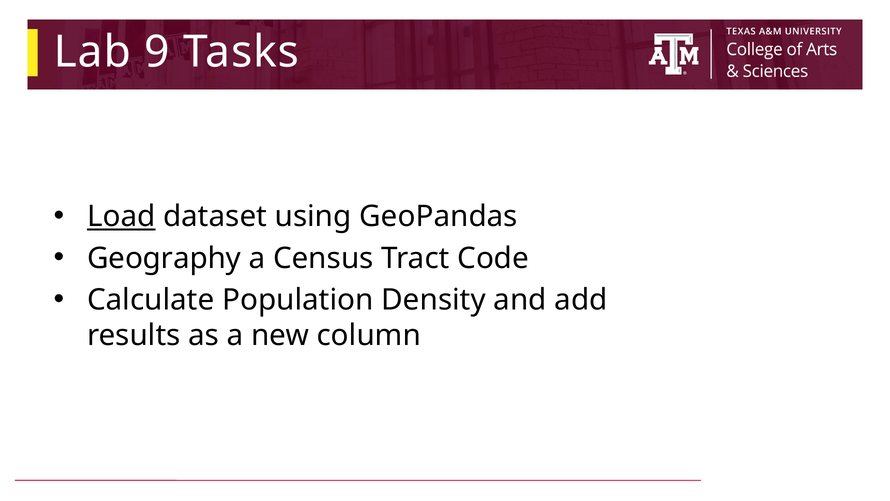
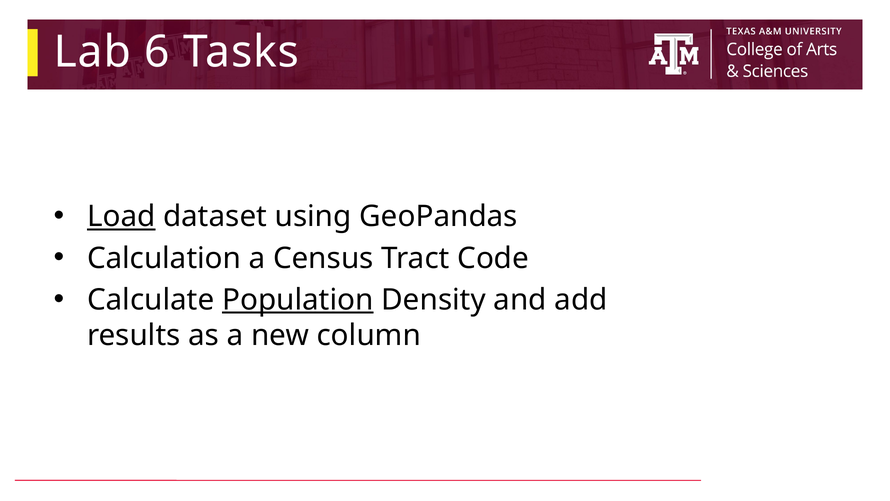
9: 9 -> 6 (157, 52)
Geography: Geography -> Calculation (164, 258)
Population underline: none -> present (298, 300)
